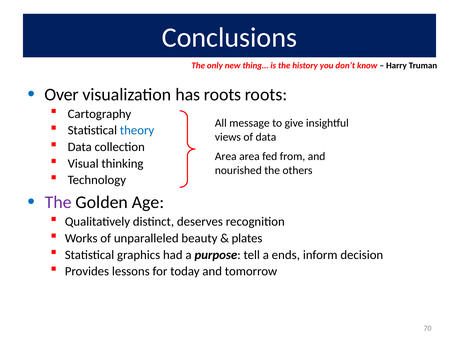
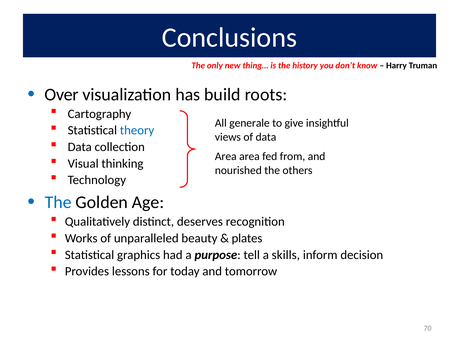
has roots: roots -> build (222, 95)
message: message -> generale (250, 123)
The colour: purple -> blue (58, 203)
ends: ends -> skills (286, 255)
